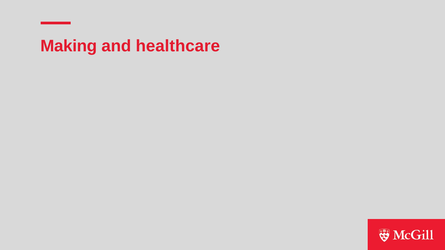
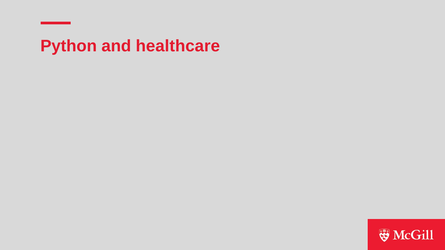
Making: Making -> Python (69, 46)
